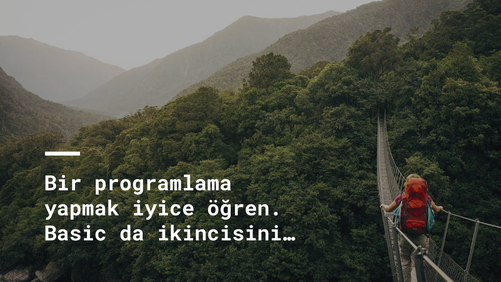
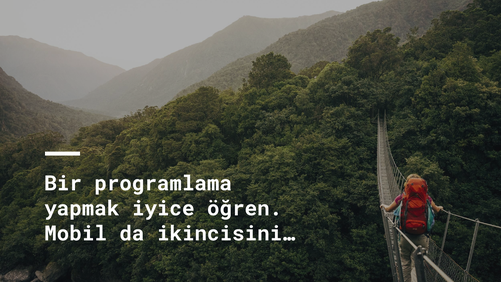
Basic: Basic -> Mobil (75, 233)
